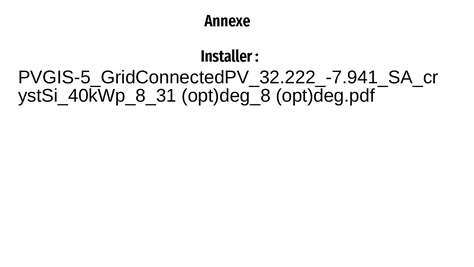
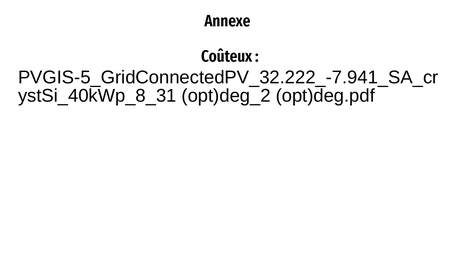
Installer: Installer -> Coûteux (227, 56)
opt)deg_8: opt)deg_8 -> opt)deg_2 (226, 96)
